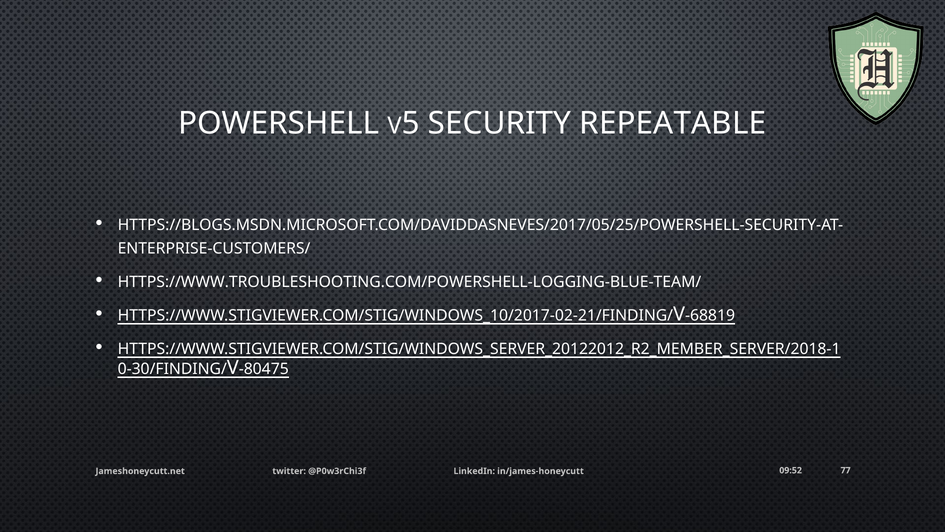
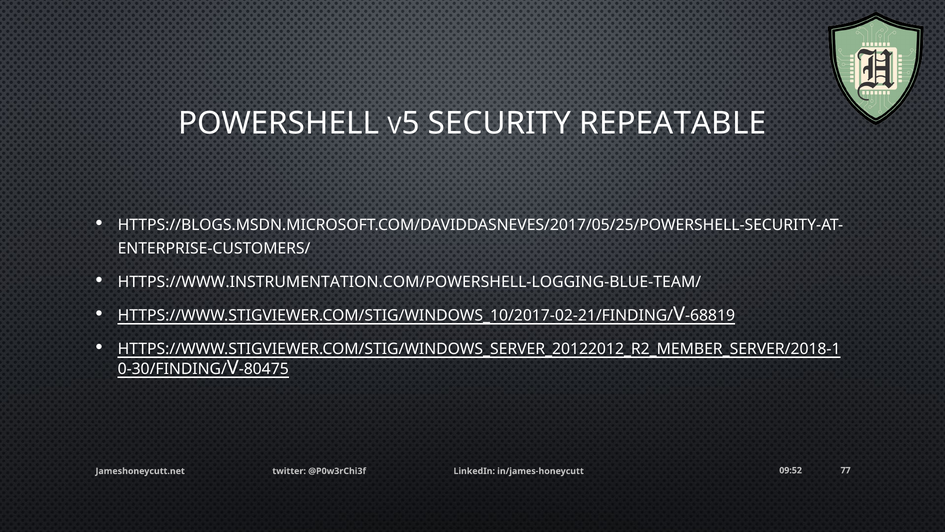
HTTPS://WWW.TROUBLESHOOTING.COM/POWERSHELL-LOGGING-BLUE-TEAM/: HTTPS://WWW.TROUBLESHOOTING.COM/POWERSHELL-LOGGING-BLUE-TEAM/ -> HTTPS://WWW.INSTRUMENTATION.COM/POWERSHELL-LOGGING-BLUE-TEAM/ (409, 282)
